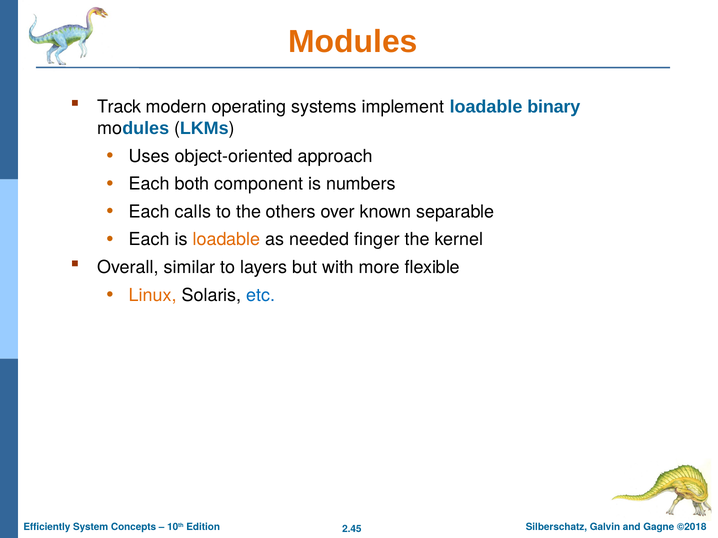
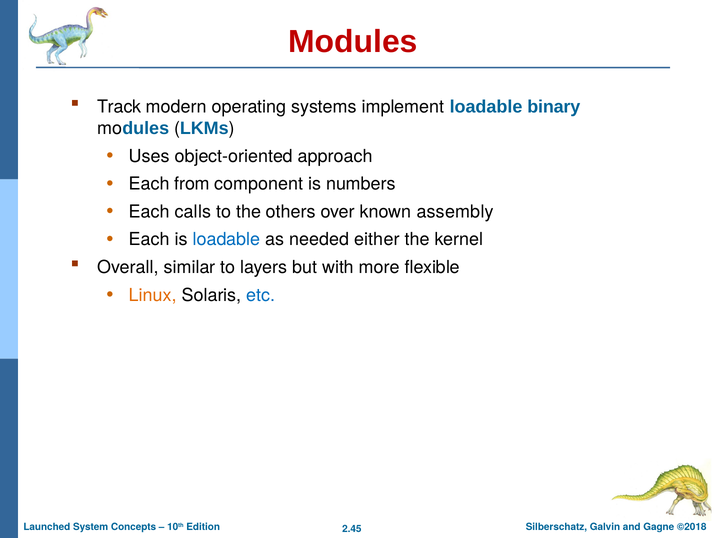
Modules colour: orange -> red (353, 42)
both: both -> from (192, 184)
separable: separable -> assembly (455, 212)
loadable colour: orange -> blue (226, 240)
finger: finger -> either (377, 240)
Efficiently: Efficiently -> Launched (47, 527)
